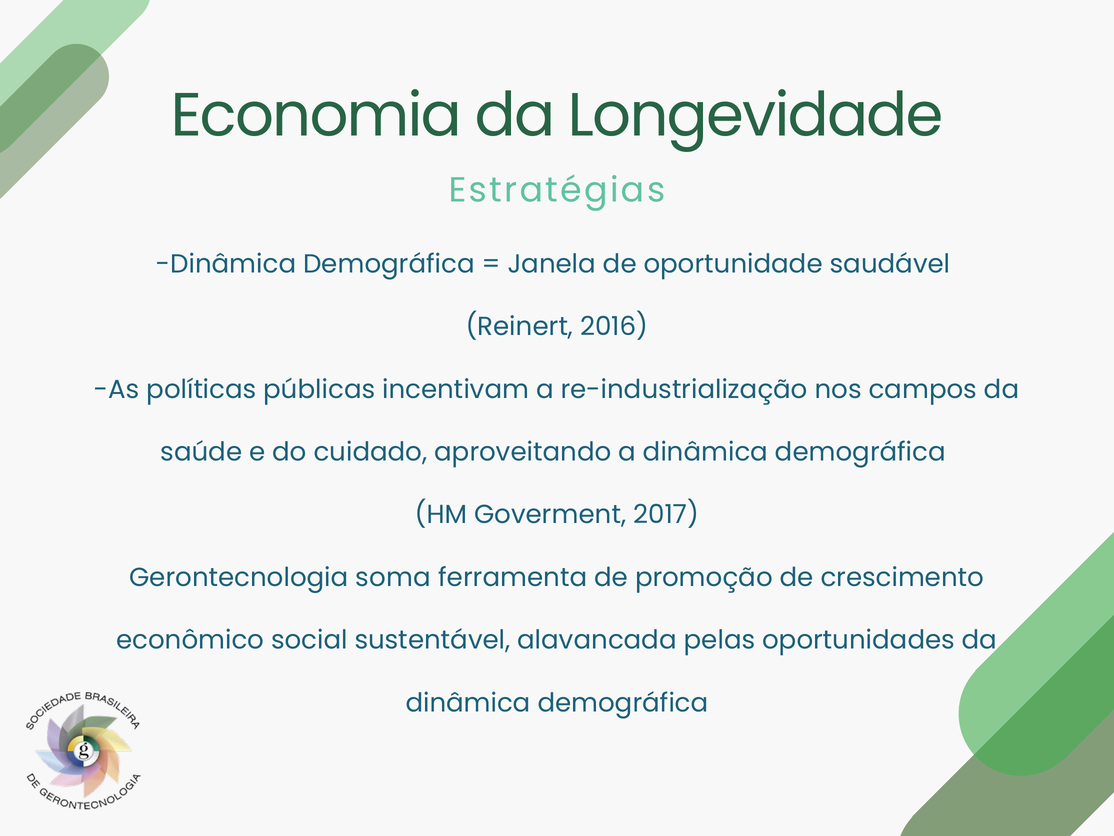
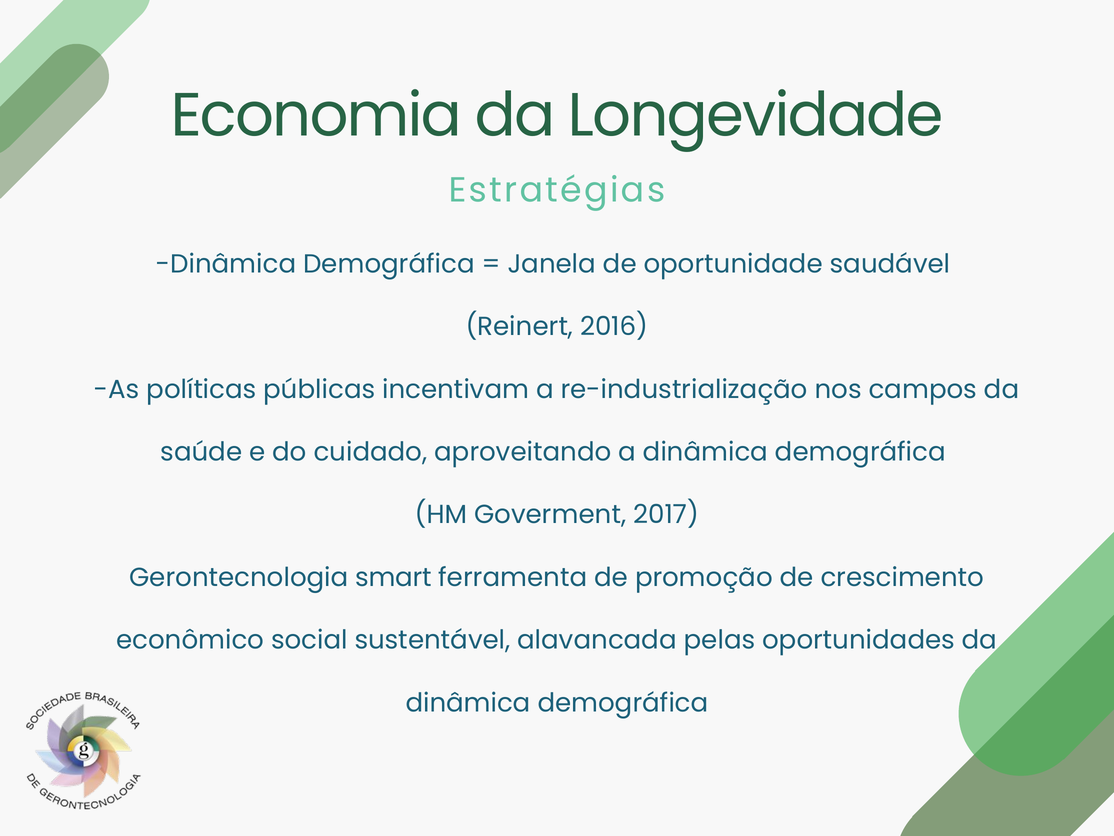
soma: soma -> smart (394, 577)
